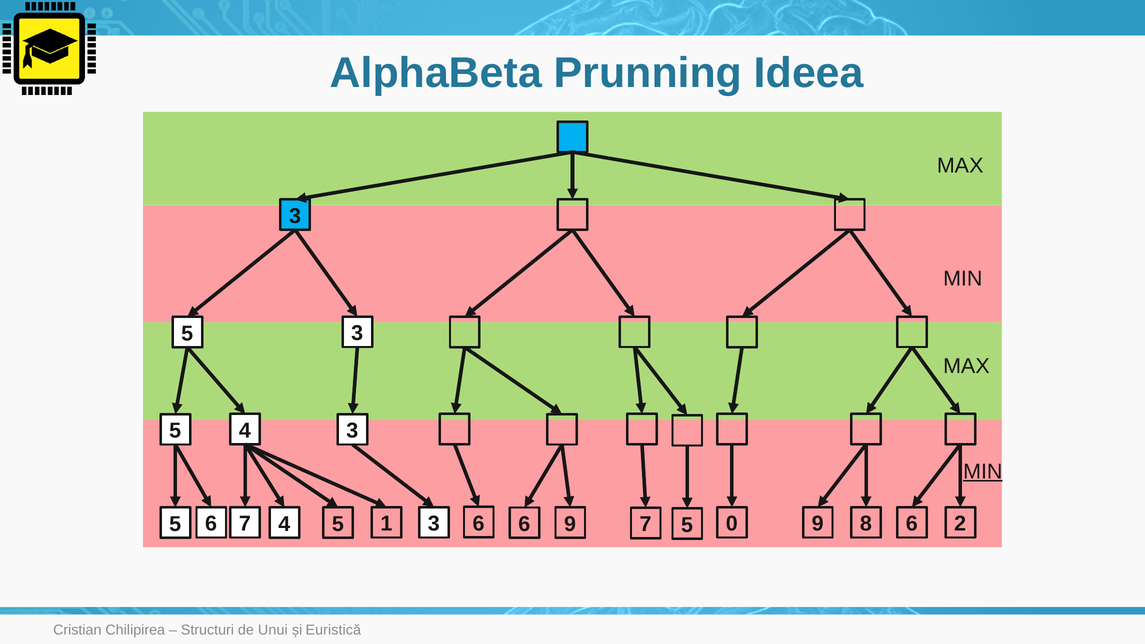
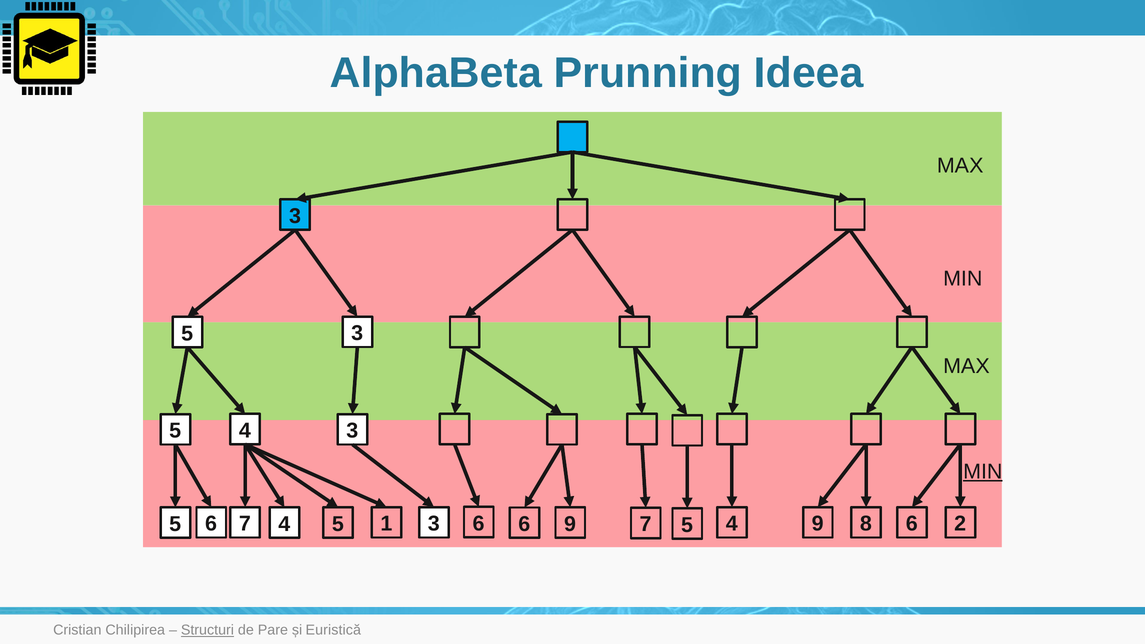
7 3 0: 0 -> 4 (732, 524)
Structuri underline: none -> present (207, 630)
Unui: Unui -> Pare (273, 630)
